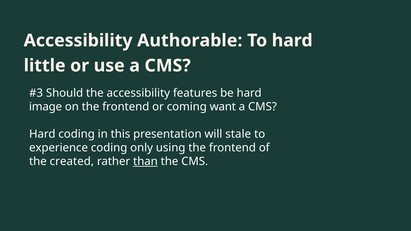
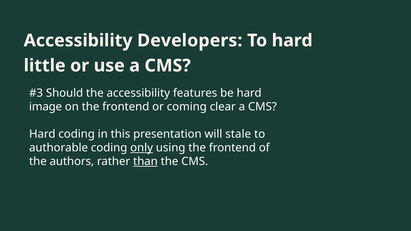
Authorable: Authorable -> Developers (190, 41)
want: want -> clear (223, 107)
experience: experience -> authorable (59, 148)
only underline: none -> present (142, 148)
created: created -> authors (72, 162)
